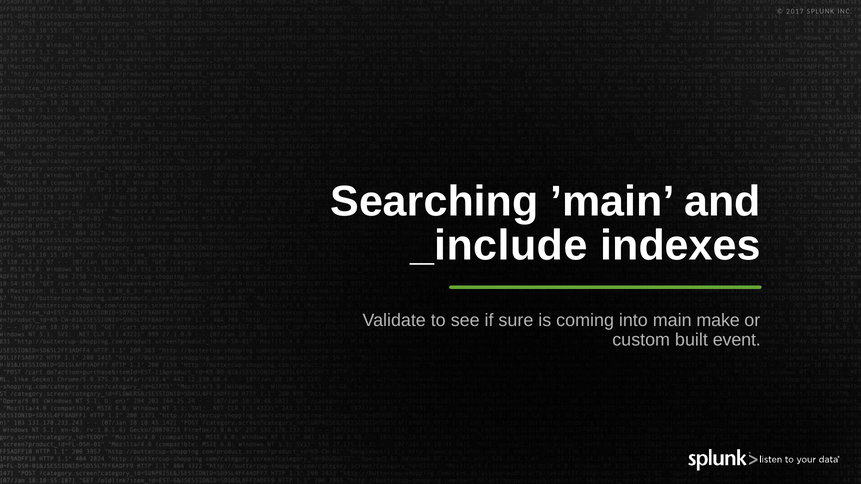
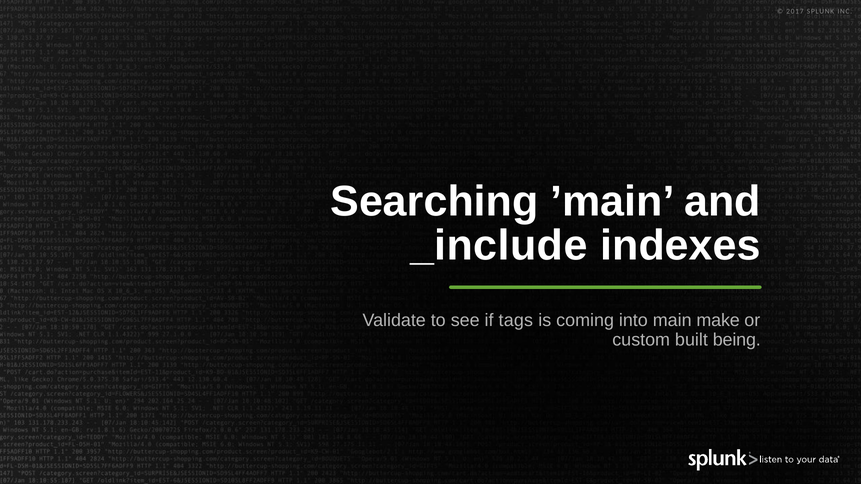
sure: sure -> tags (516, 320)
event: event -> being (737, 340)
